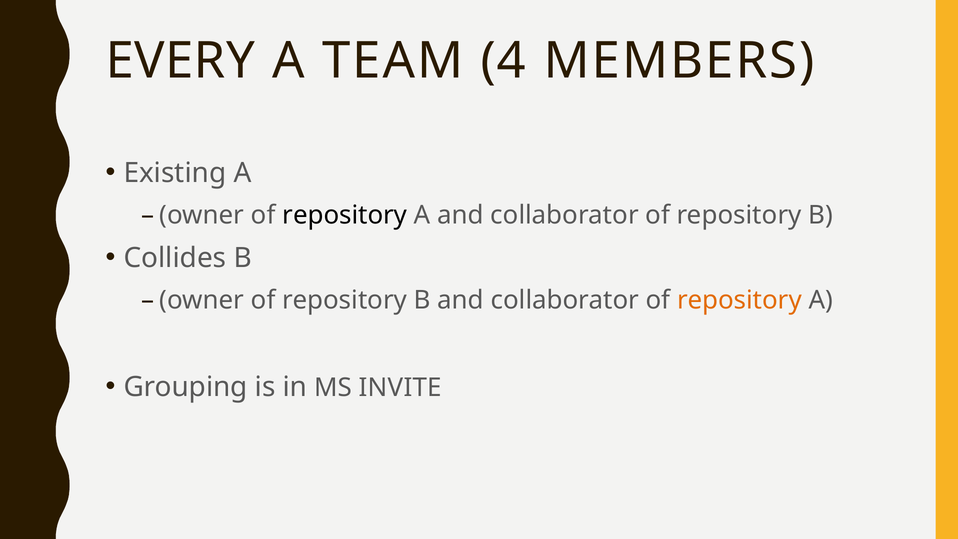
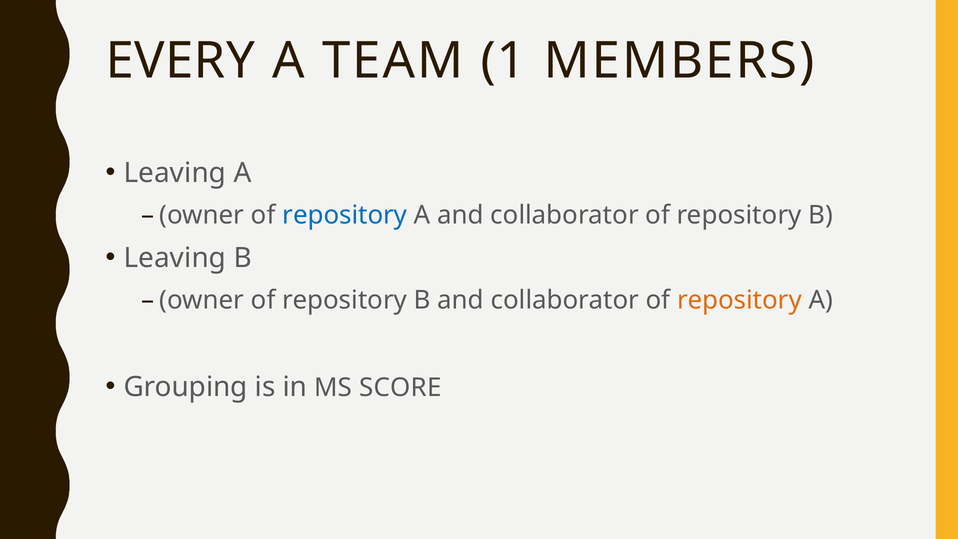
4: 4 -> 1 (503, 61)
Existing: Existing -> Leaving (175, 173)
repository colour: black -> blue (345, 215)
Collides: Collides -> Leaving (175, 258)
INVITE: INVITE -> SCORE (400, 388)
